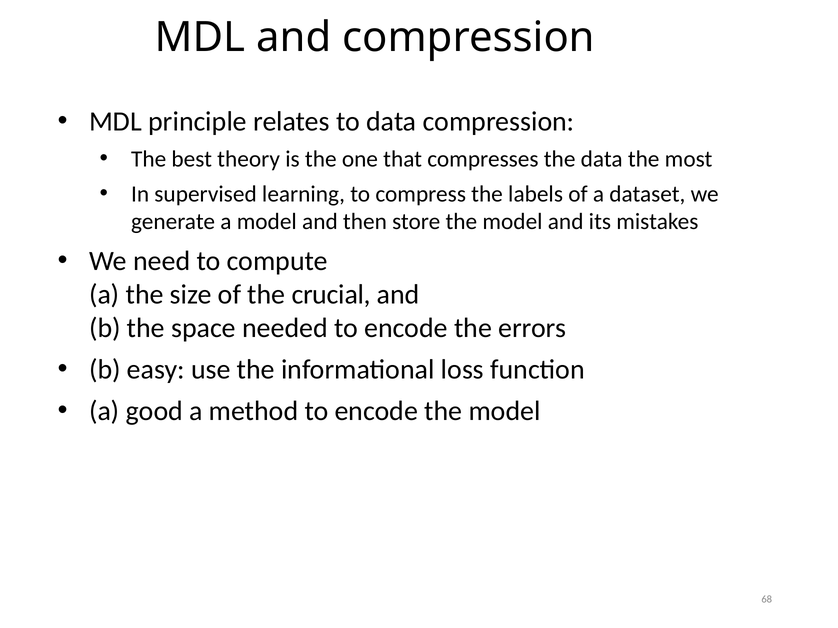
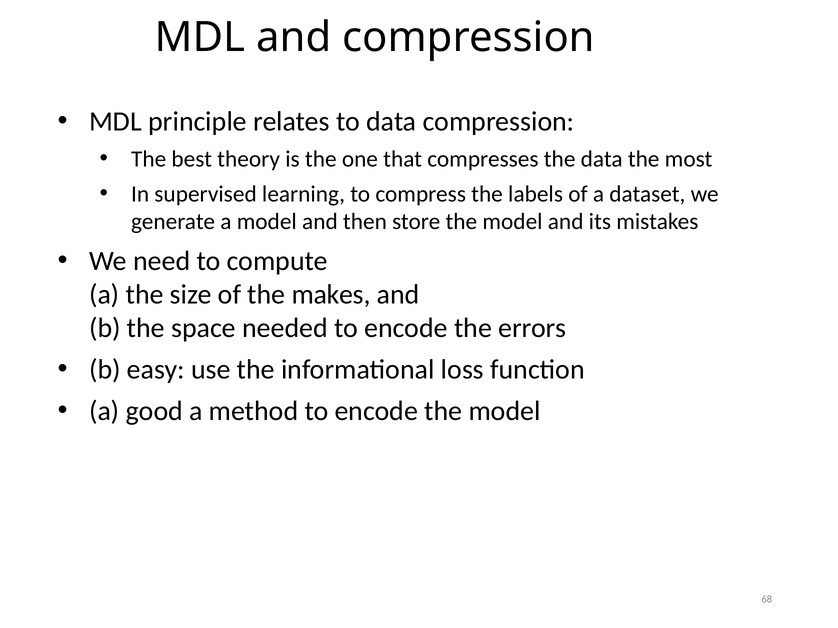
crucial: crucial -> makes (331, 295)
